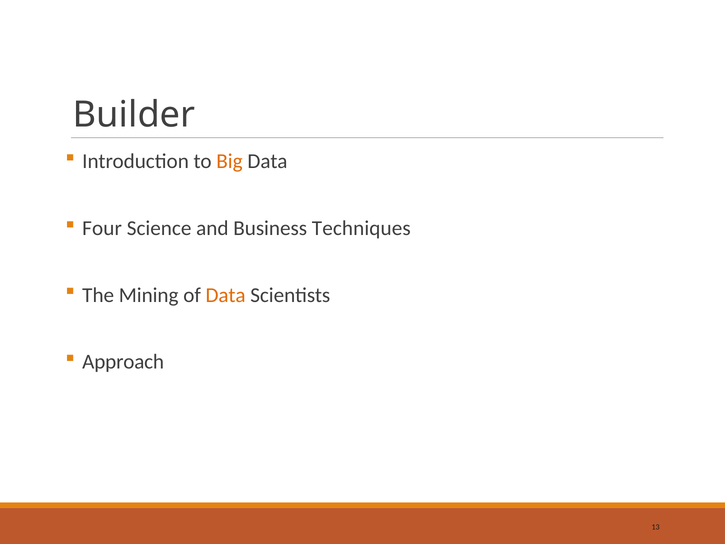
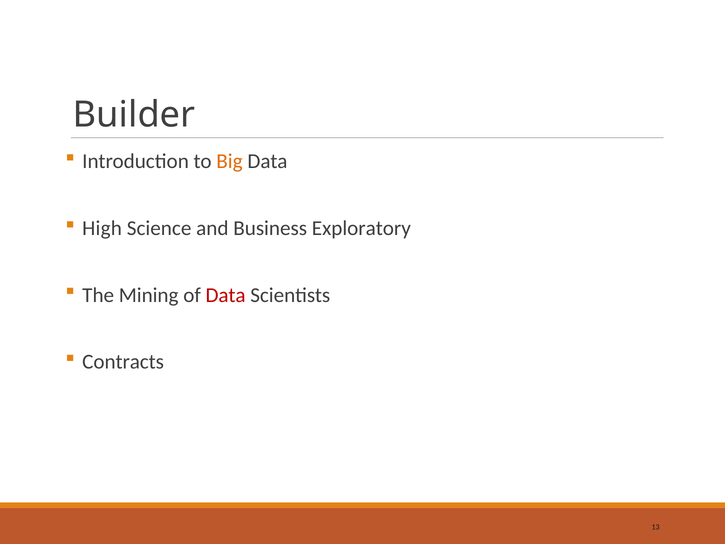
Four: Four -> High (102, 228)
Techniques: Techniques -> Exploratory (361, 228)
Data colour: orange -> red (226, 295)
Approach: Approach -> Contracts (123, 362)
